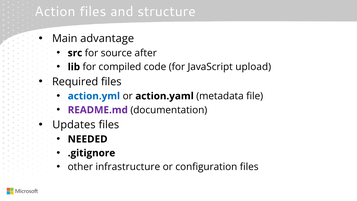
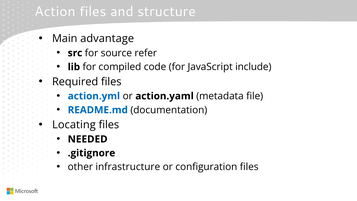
after: after -> refer (146, 53)
upload: upload -> include (253, 67)
README.md colour: purple -> blue (98, 110)
Updates: Updates -> Locating (74, 125)
